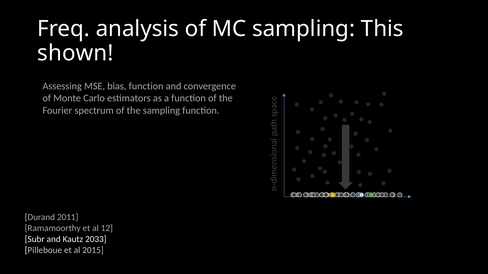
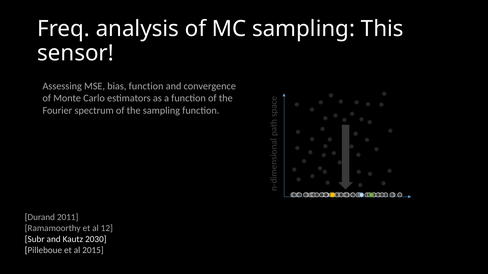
shown: shown -> sensor (76, 53)
2033: 2033 -> 2030 (96, 240)
